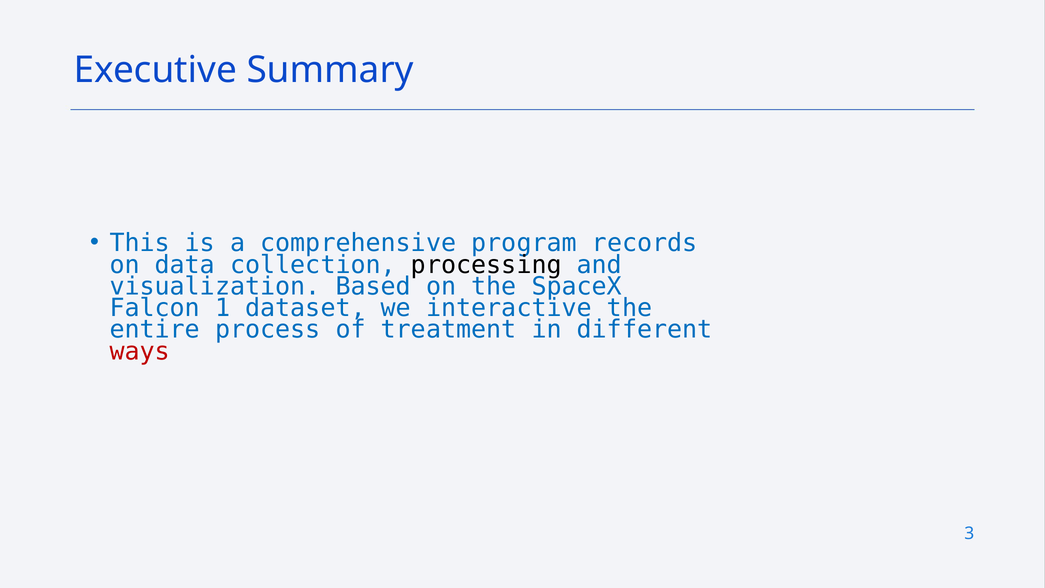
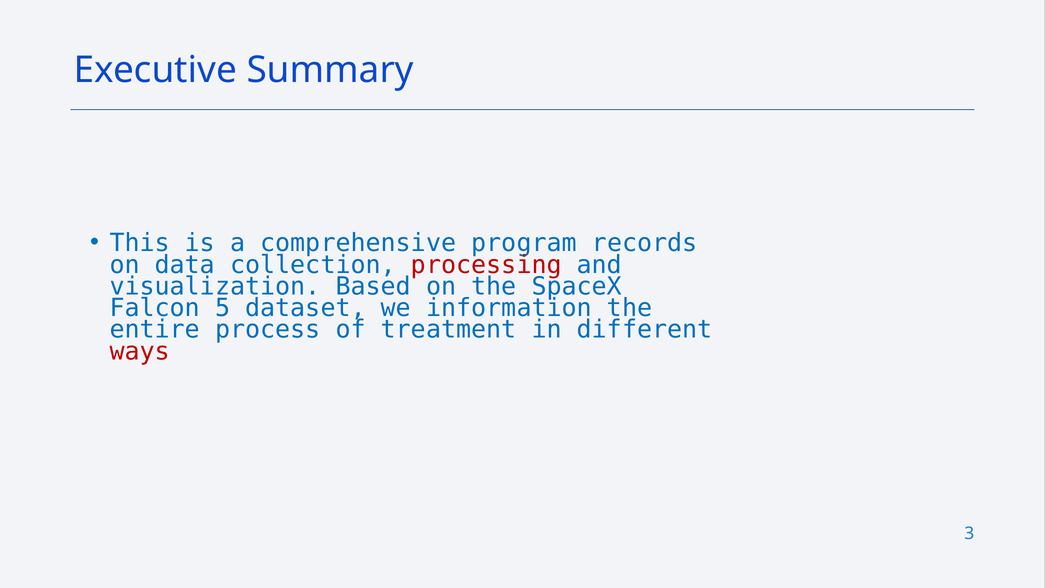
processing colour: black -> red (486, 265)
1: 1 -> 5 (223, 308)
interactive: interactive -> information (509, 308)
